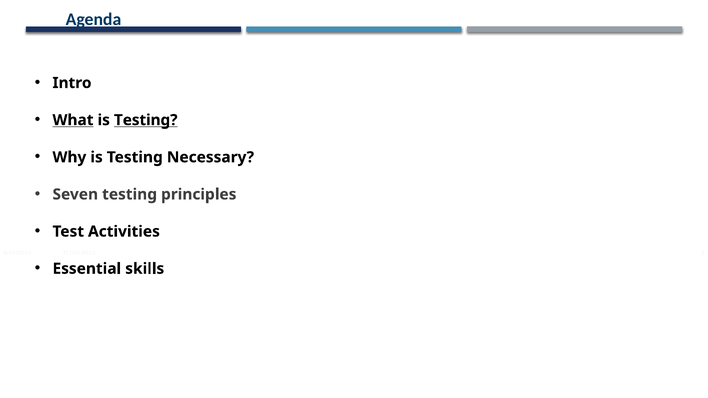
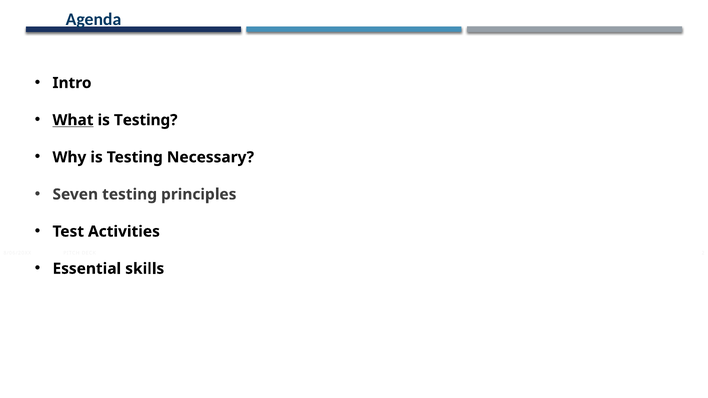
Testing underline: present -> none (146, 120)
